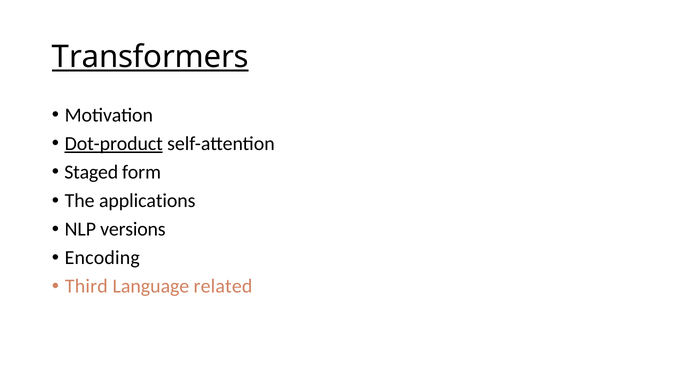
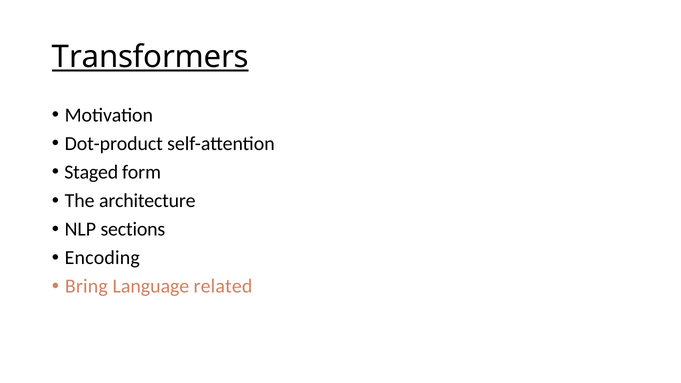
Dot-product underline: present -> none (114, 144)
applications: applications -> architecture (147, 201)
versions: versions -> sections (133, 229)
Third: Third -> Bring (86, 286)
